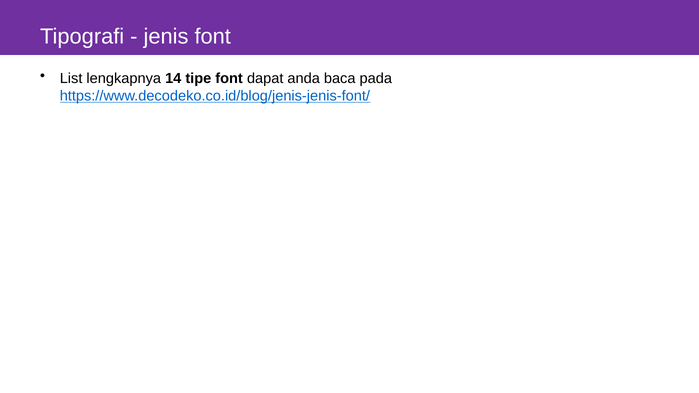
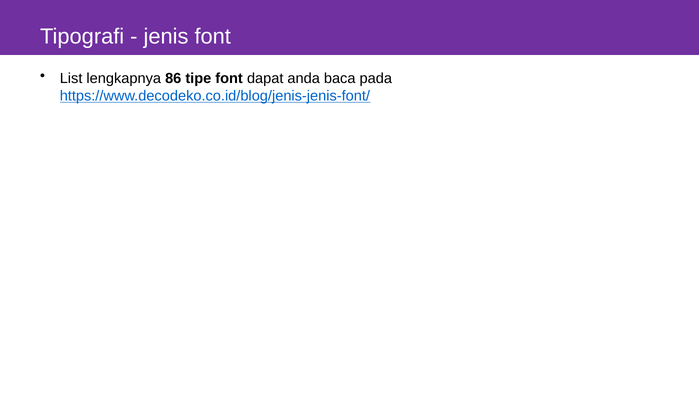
14: 14 -> 86 (173, 78)
